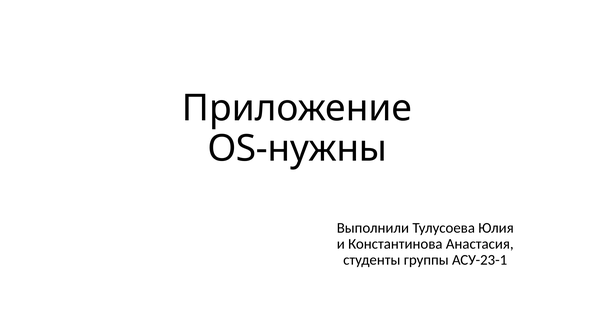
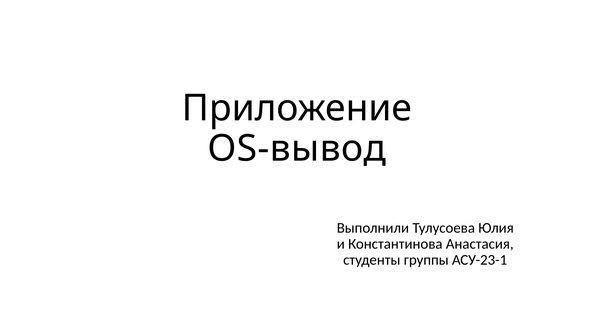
OS-нужны: OS-нужны -> OS-вывод (297, 148)
